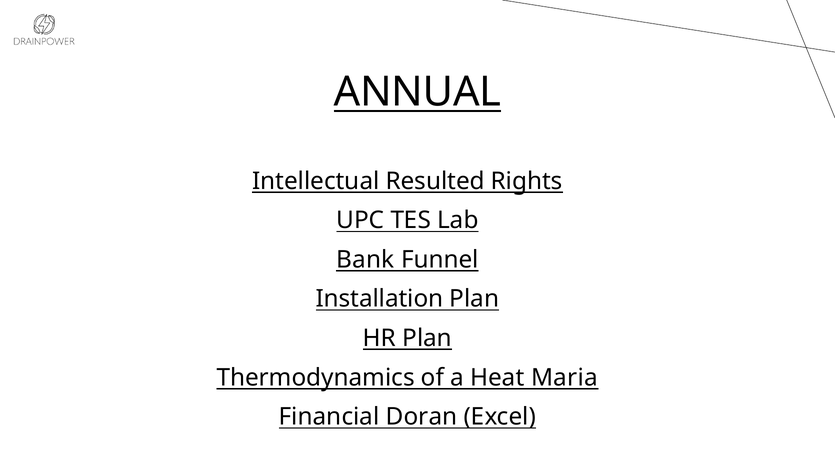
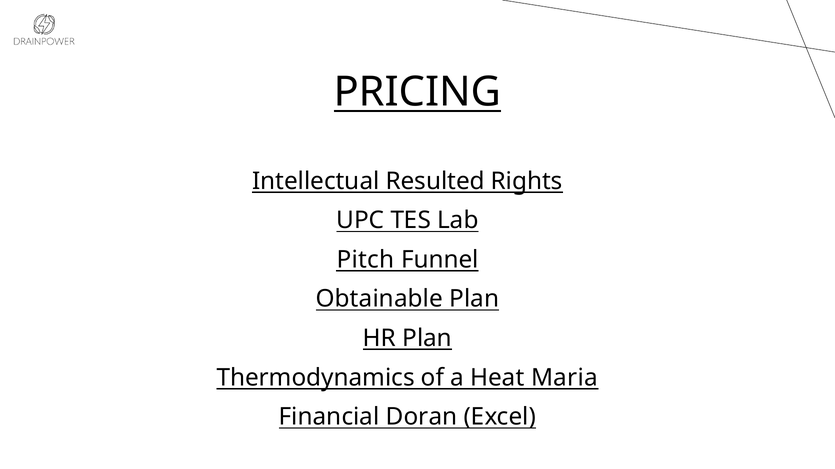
ANNUAL: ANNUAL -> PRICING (417, 92)
Bank: Bank -> Pitch (365, 260)
Installation: Installation -> Obtainable (379, 299)
